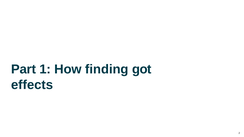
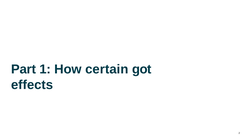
finding: finding -> certain (107, 69)
